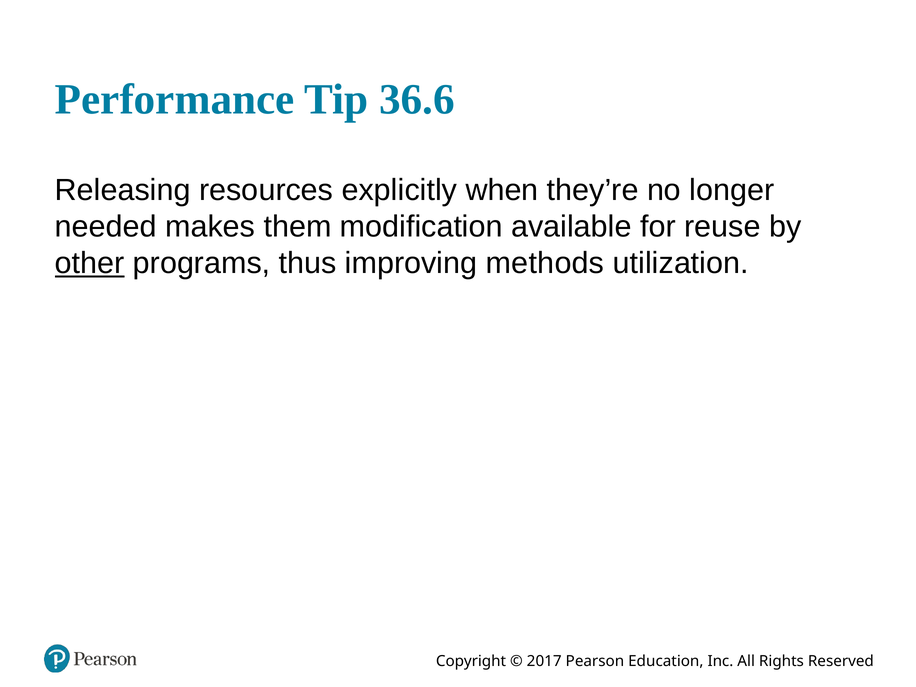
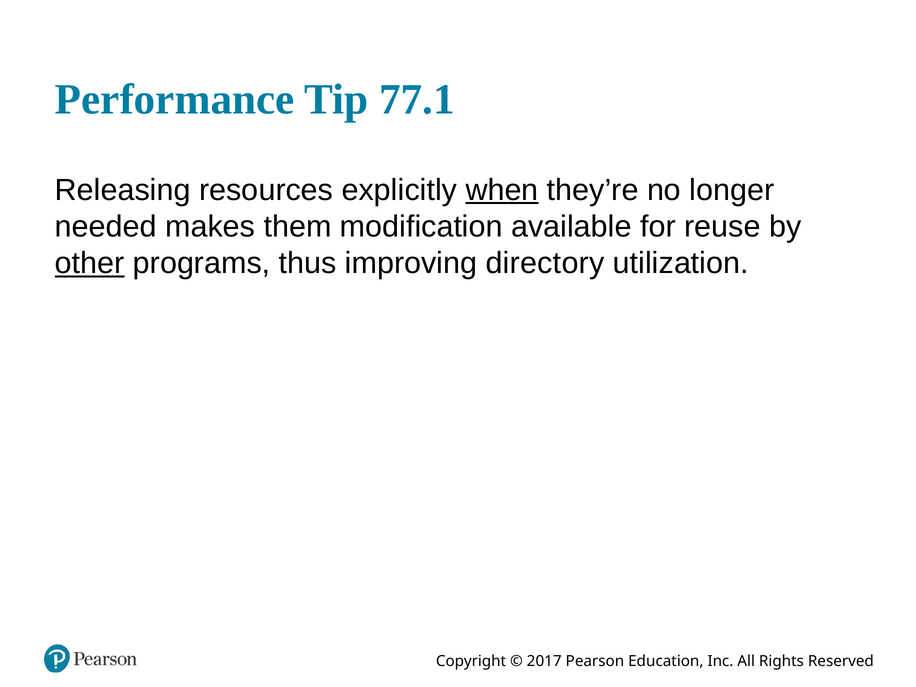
36.6: 36.6 -> 77.1 (417, 99)
when underline: none -> present (502, 190)
methods: methods -> directory (545, 263)
